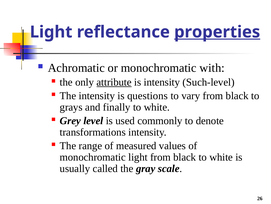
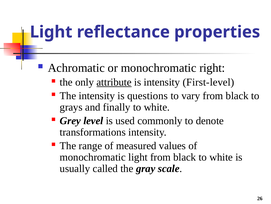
properties underline: present -> none (217, 32)
with: with -> right (212, 68)
Such-level: Such-level -> First-level (209, 82)
